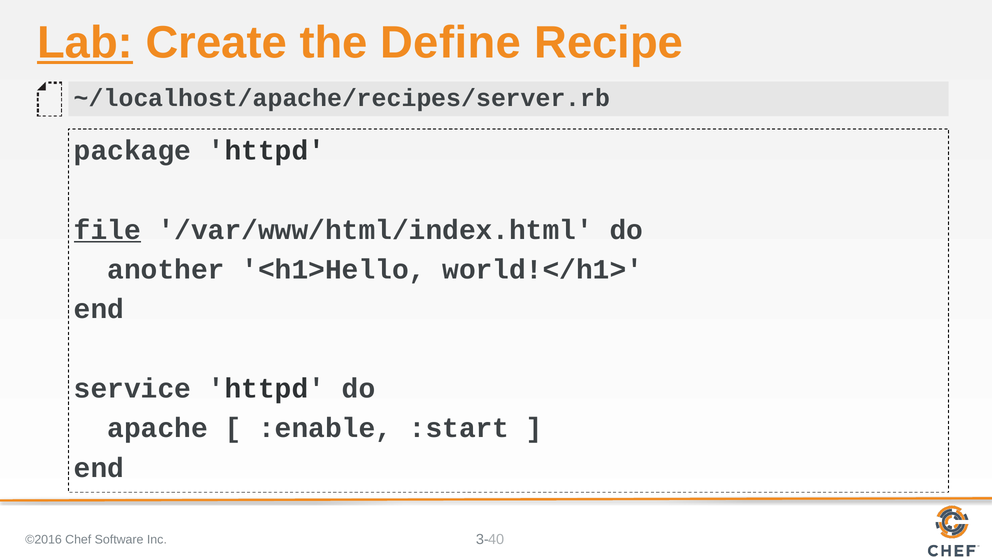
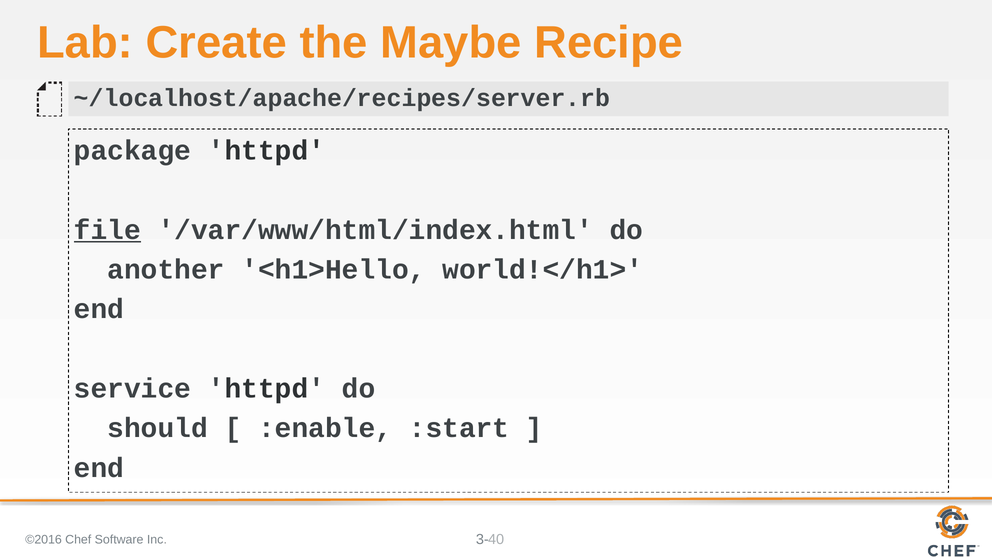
Lab underline: present -> none (85, 43)
Define: Define -> Maybe (451, 43)
apache: apache -> should (158, 428)
